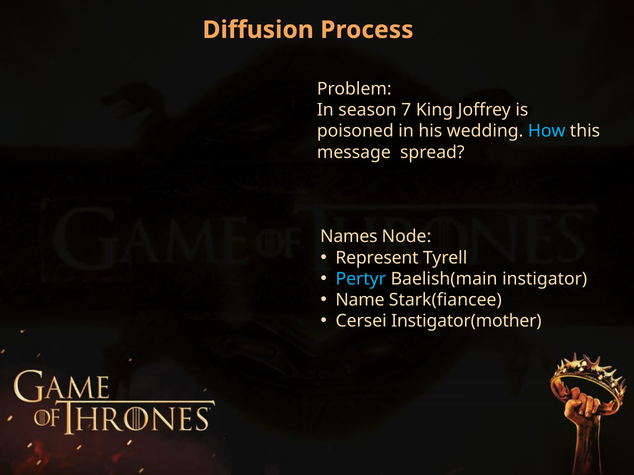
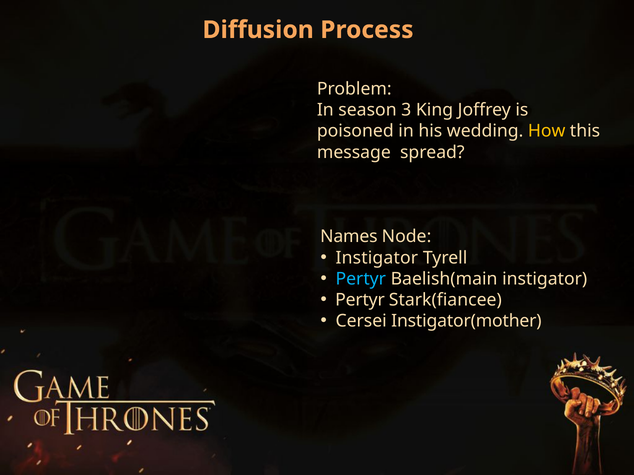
7: 7 -> 3 (406, 110)
How colour: light blue -> yellow (547, 131)
Represent: Represent -> Instigator (377, 258)
Name: Name -> Pertyr (360, 300)
